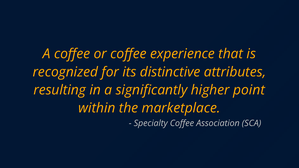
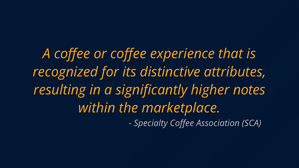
point: point -> notes (249, 90)
